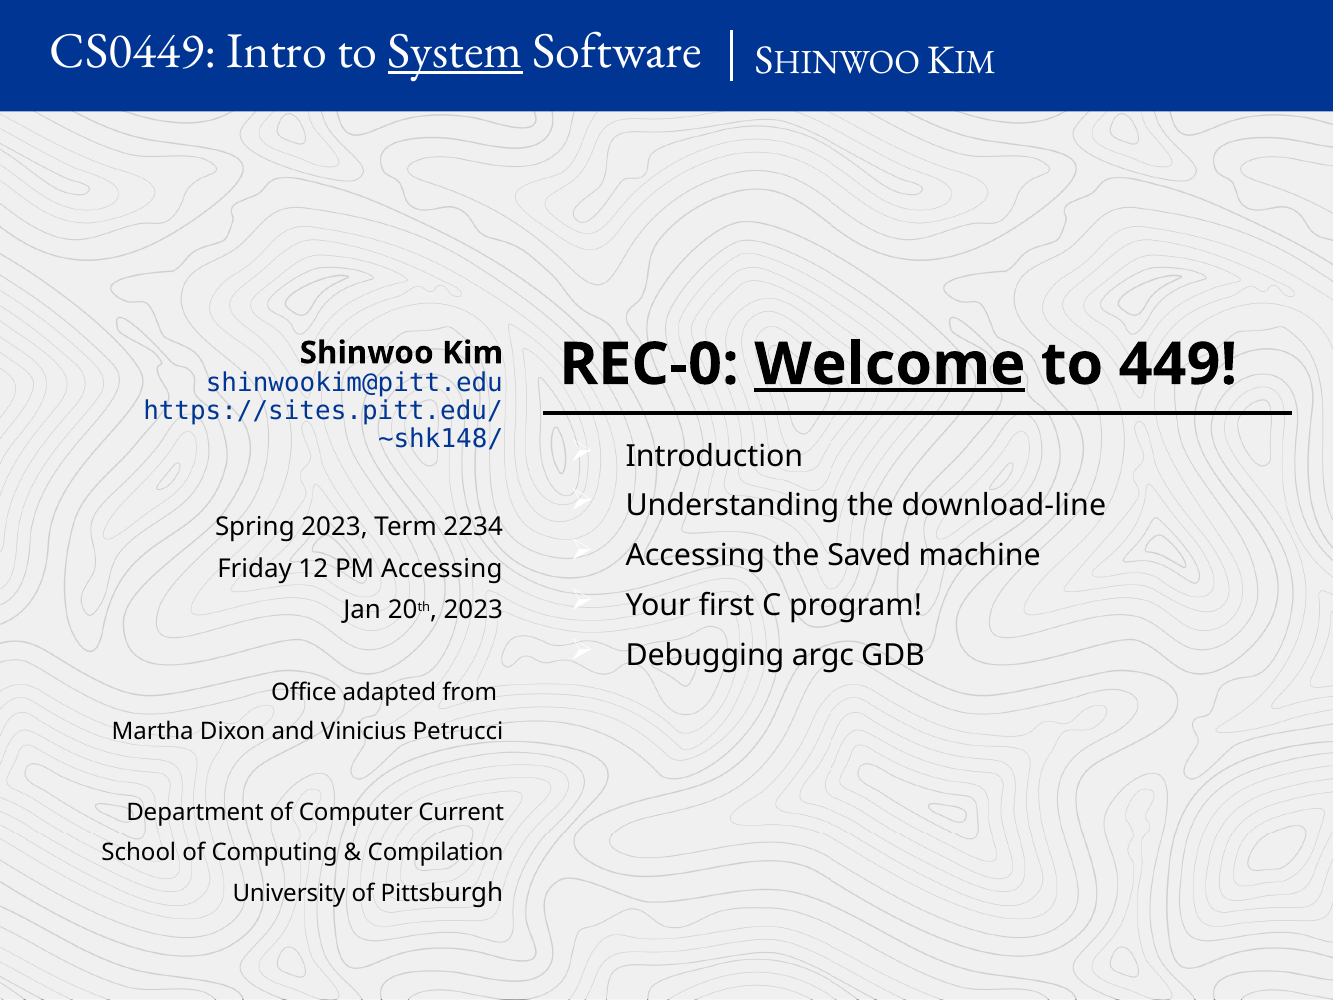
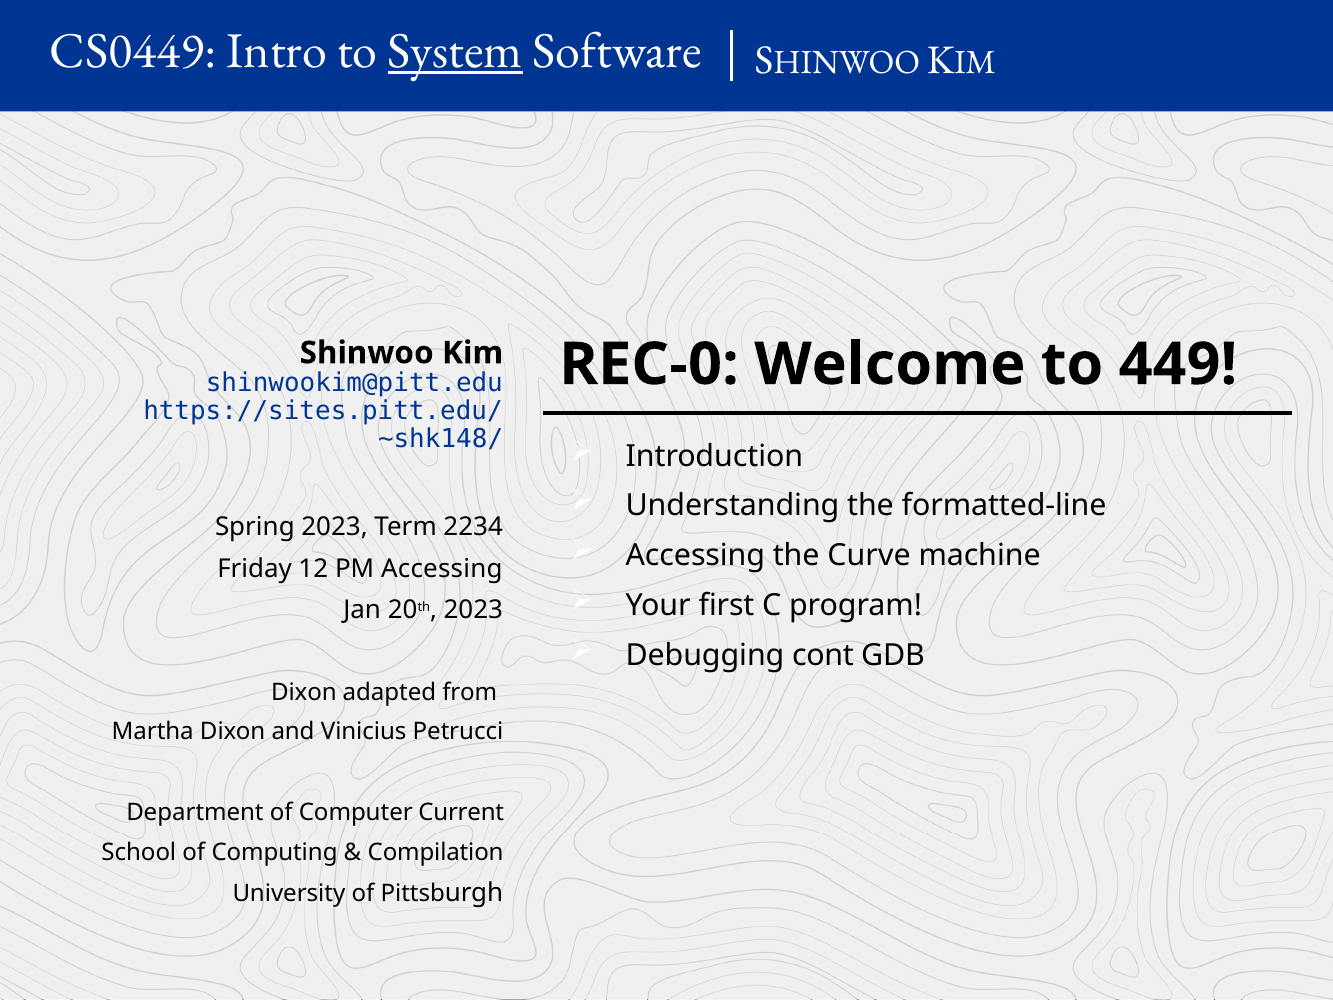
Welcome underline: present -> none (890, 364)
download-line: download-line -> formatted-line (1004, 506)
Saved: Saved -> Curve (869, 555)
argc: argc -> cont (823, 655)
Office: Office -> Dixon (304, 692)
